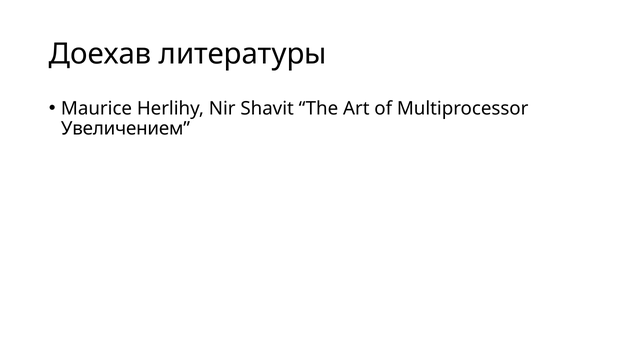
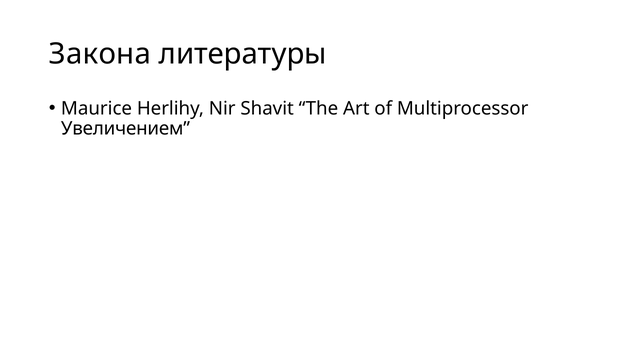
Доехав: Доехав -> Закона (100, 54)
